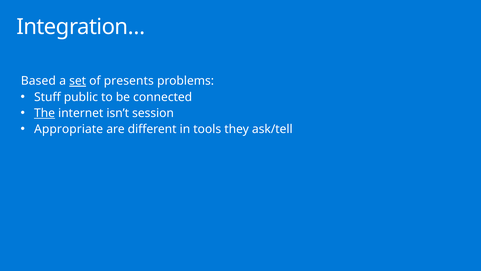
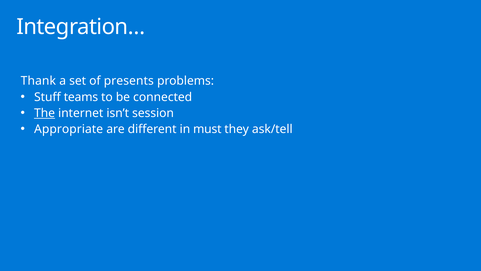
Based: Based -> Thank (38, 81)
set underline: present -> none (78, 81)
public: public -> teams (81, 97)
tools: tools -> must (207, 129)
